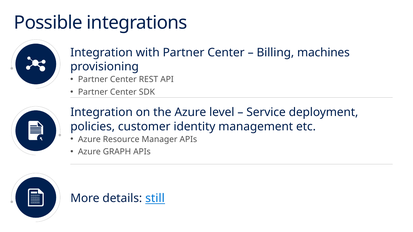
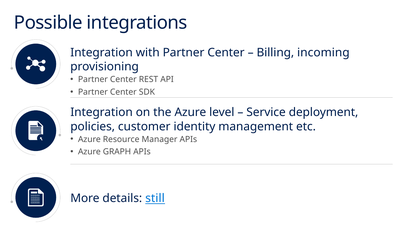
machines: machines -> incoming (323, 53)
